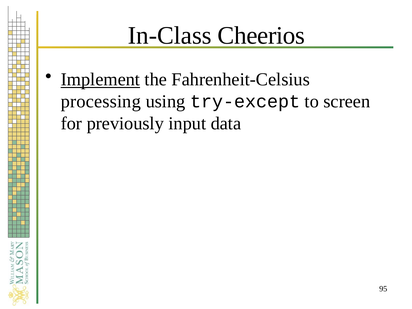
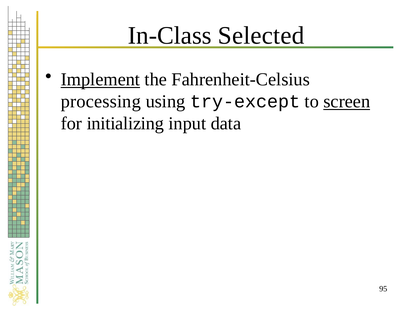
Cheerios: Cheerios -> Selected (261, 35)
screen underline: none -> present (347, 102)
previously: previously -> initializing (125, 124)
